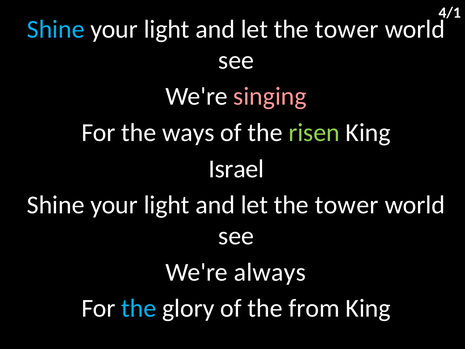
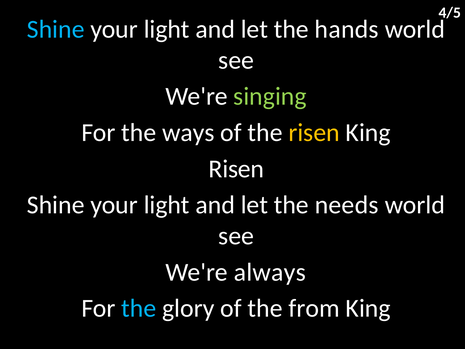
4/1: 4/1 -> 4/5 (450, 13)
tower: tower -> hands (347, 29)
singing colour: pink -> light green (270, 96)
risen colour: light green -> yellow (314, 133)
Israel: Israel -> Risen (236, 169)
tower: tower -> needs (347, 205)
